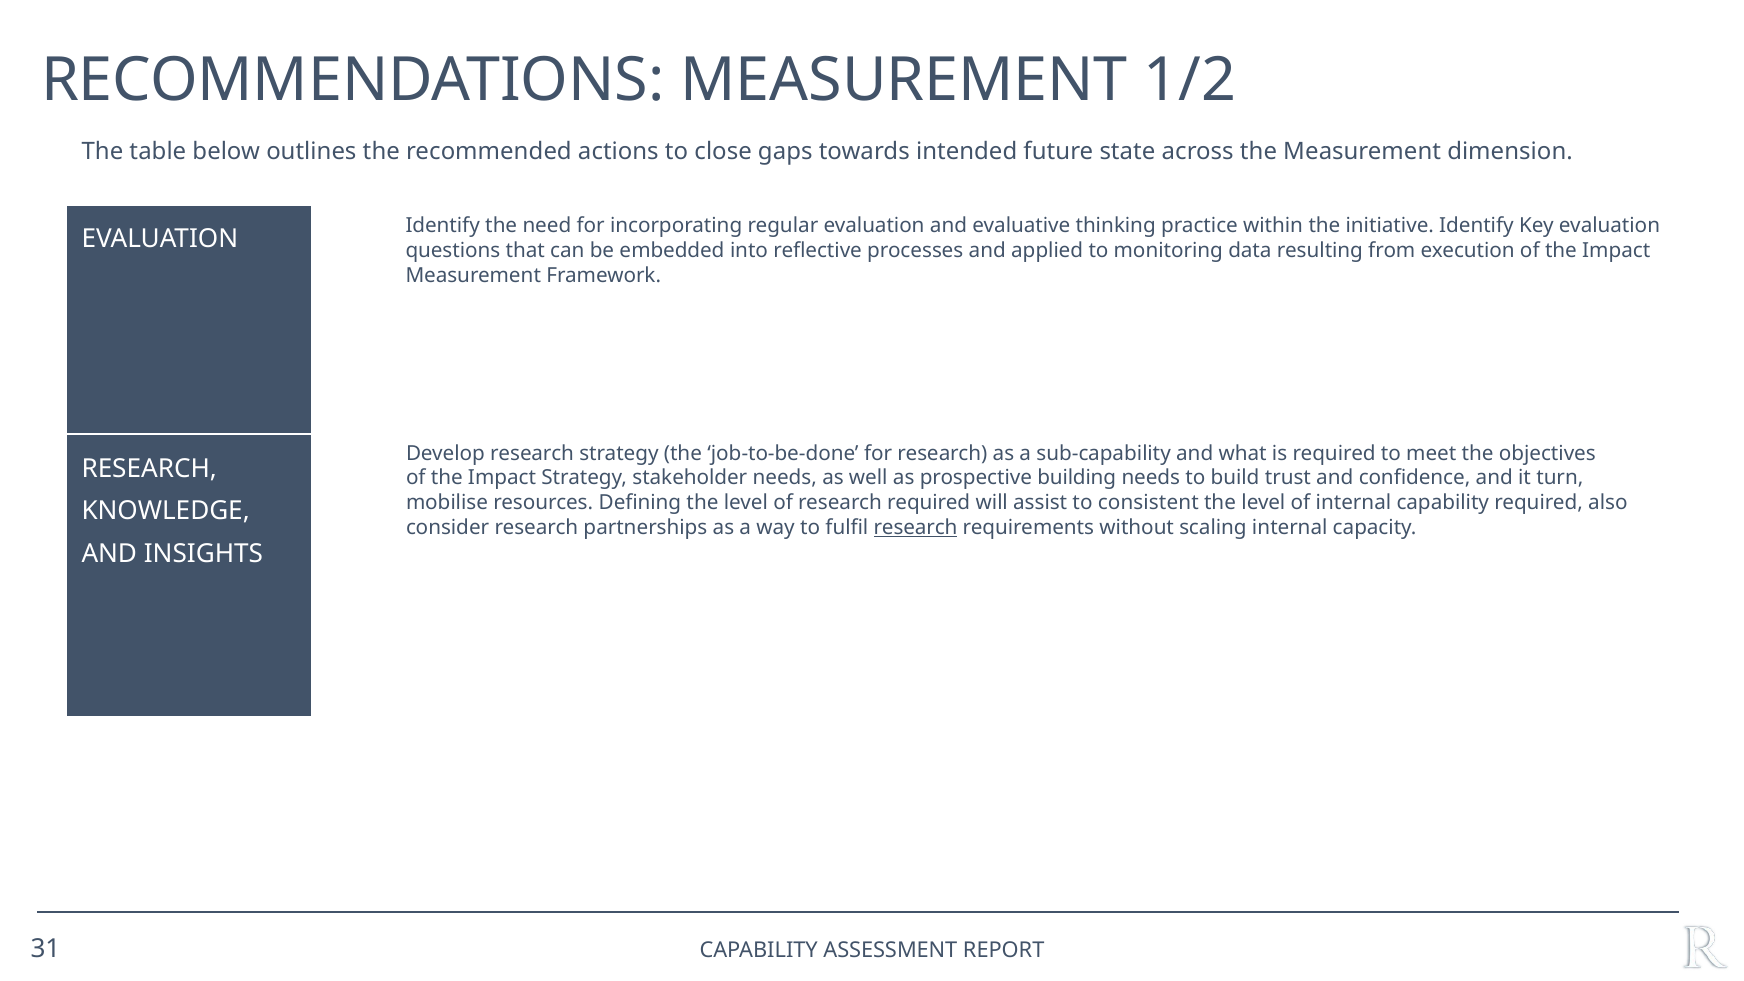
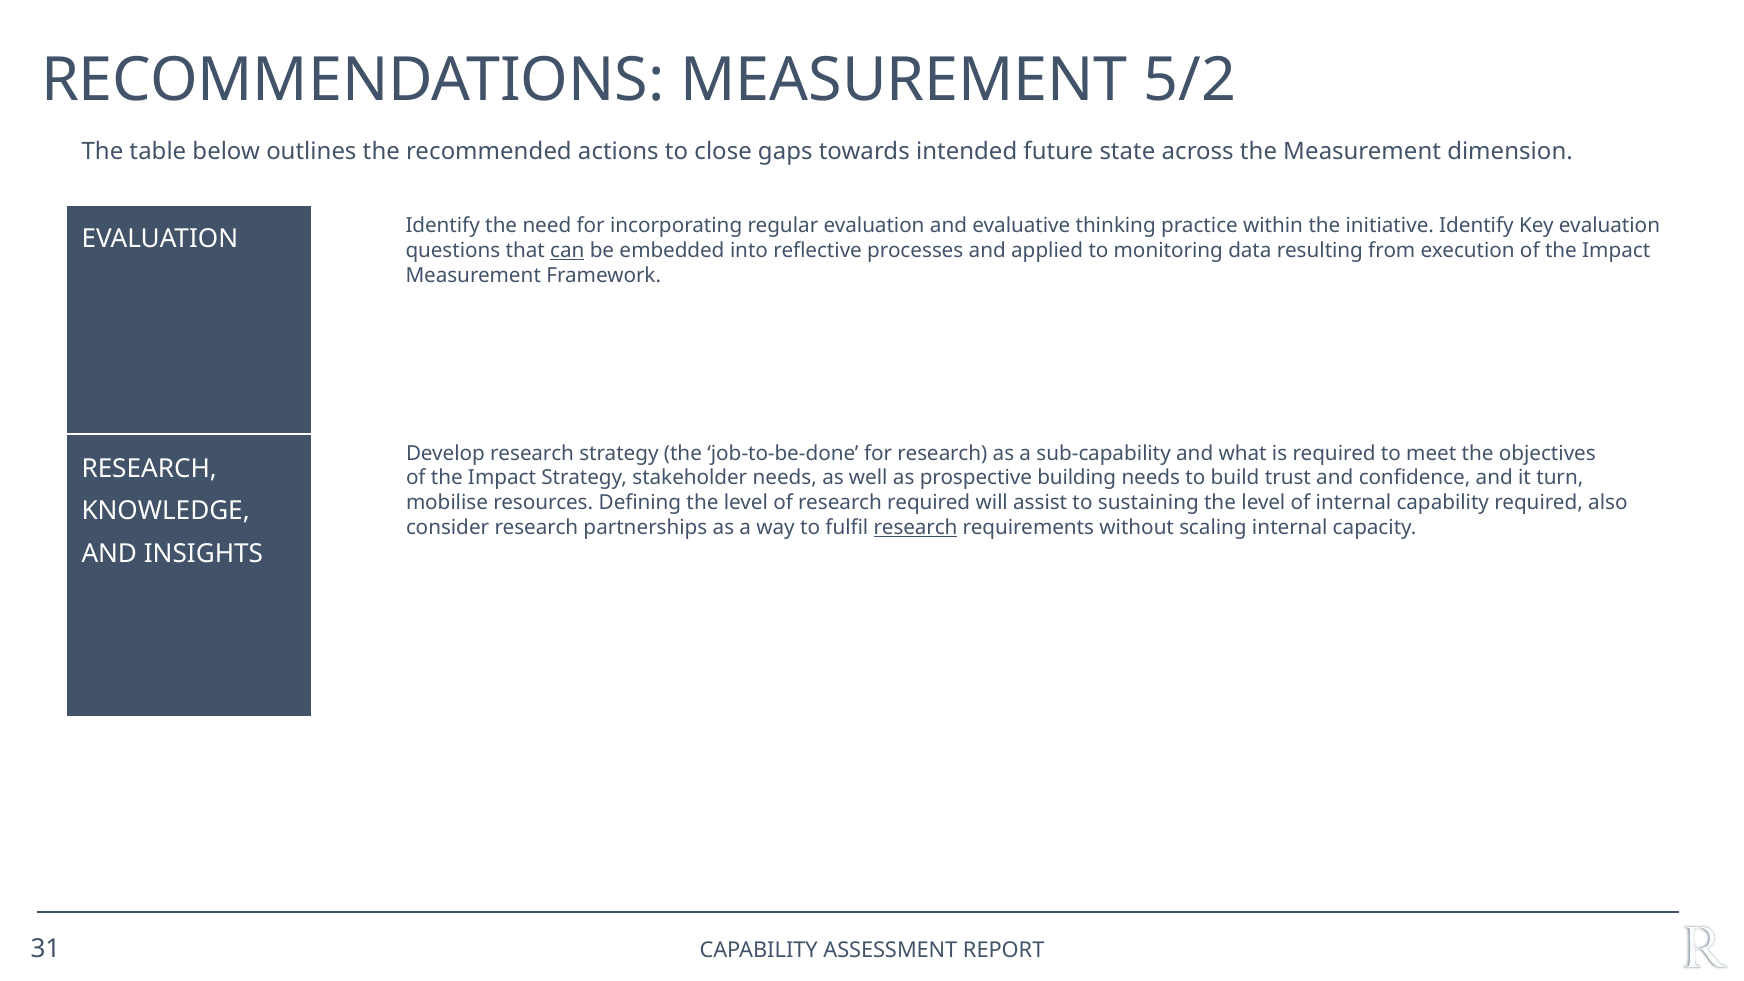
1/2: 1/2 -> 5/2 (1190, 81)
can underline: none -> present (567, 250)
consistent: consistent -> sustaining (1148, 503)
